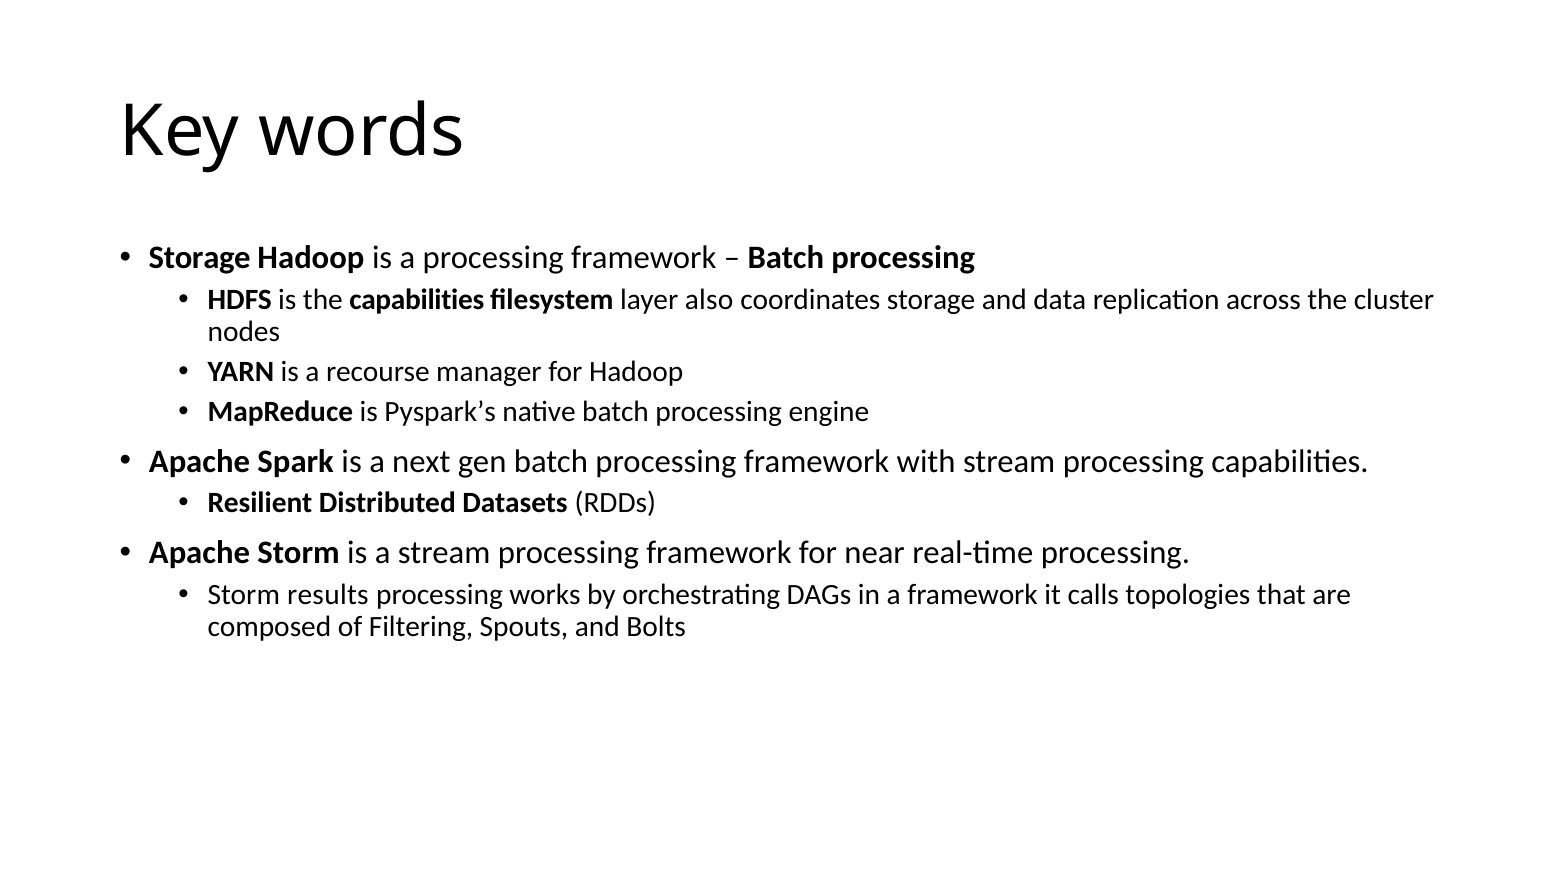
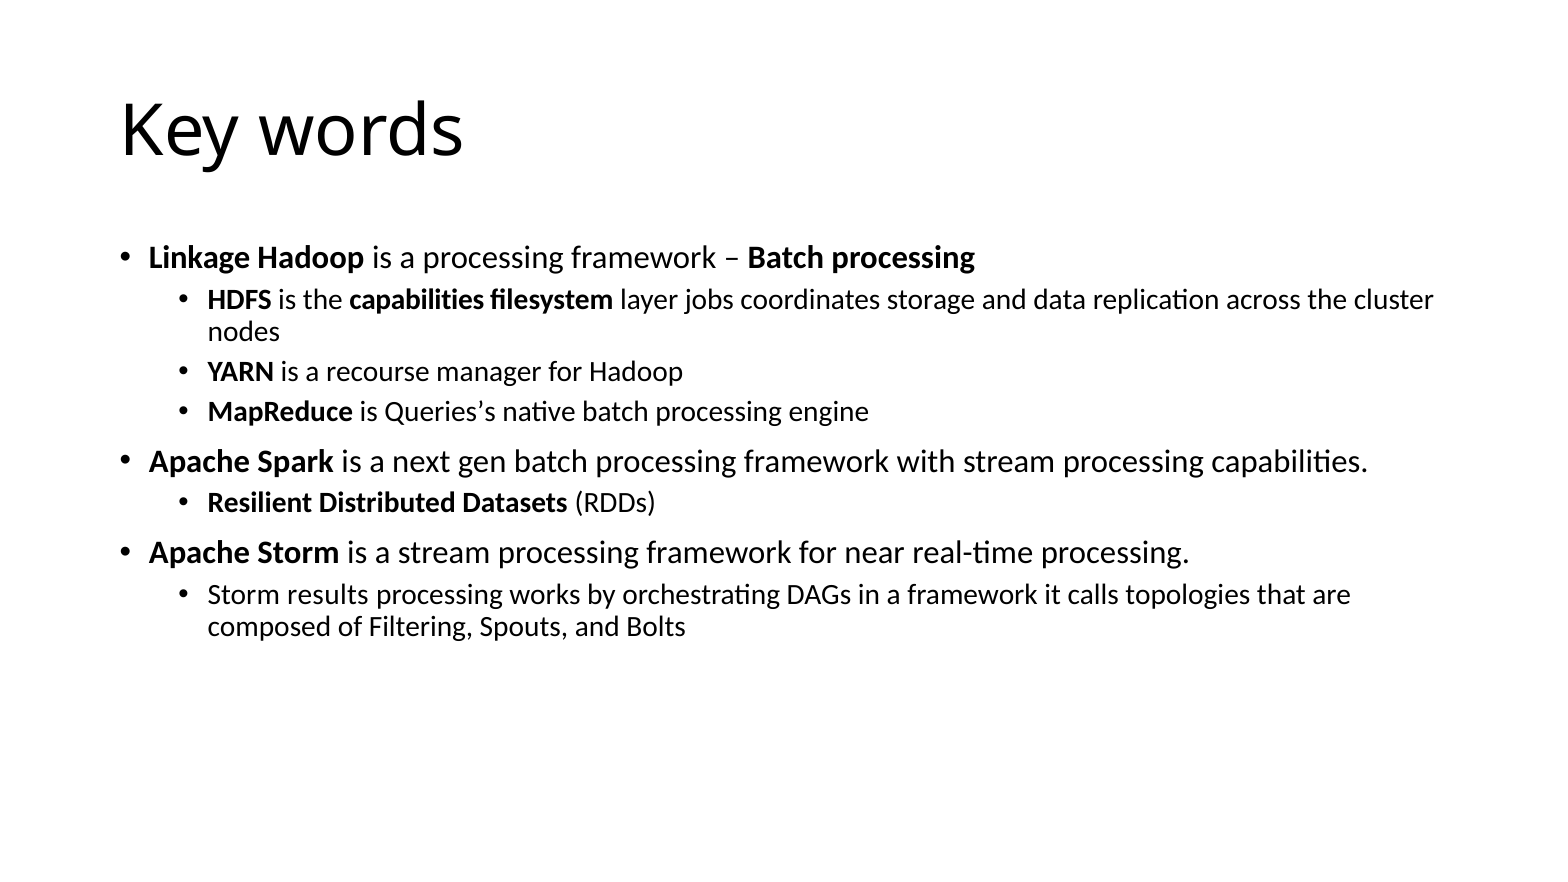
Storage: Storage -> Linkage (200, 258)
also: also -> jobs (709, 300)
Pyspark’s: Pyspark’s -> Queries’s (440, 411)
